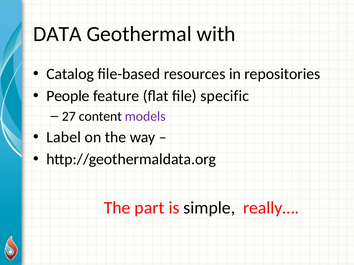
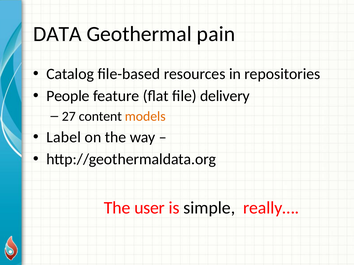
with: with -> pain (216, 34)
specific: specific -> delivery (225, 96)
models colour: purple -> orange (145, 116)
part: part -> user (150, 208)
